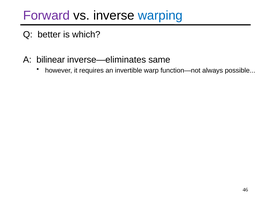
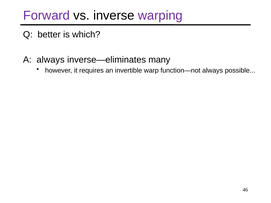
warping colour: blue -> purple (160, 16)
A bilinear: bilinear -> always (51, 60)
same: same -> many (159, 60)
